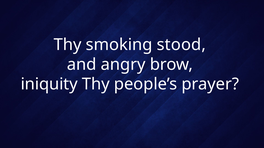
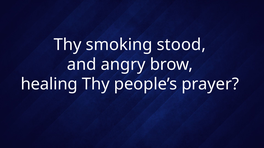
iniquity: iniquity -> healing (49, 84)
